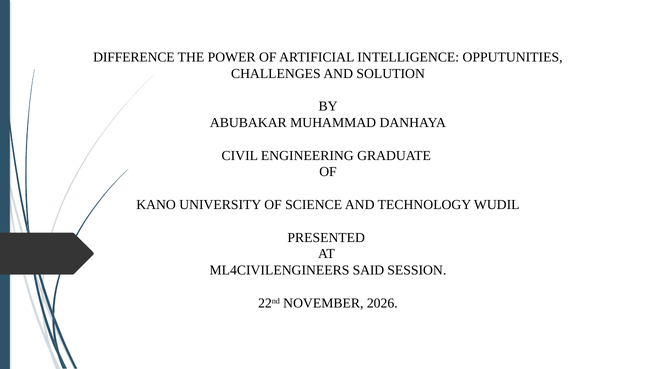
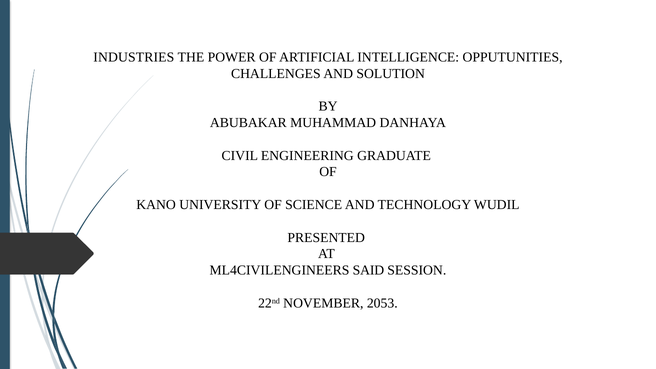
DIFFERENCE: DIFFERENCE -> INDUSTRIES (134, 57)
2026: 2026 -> 2053 (382, 303)
